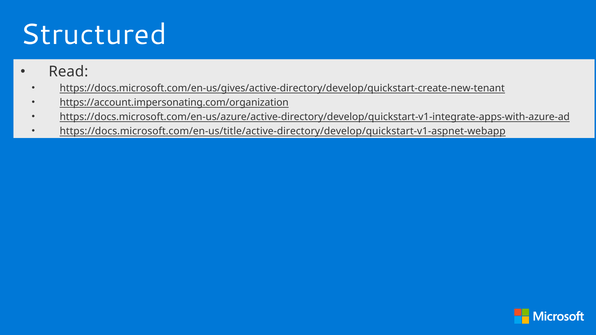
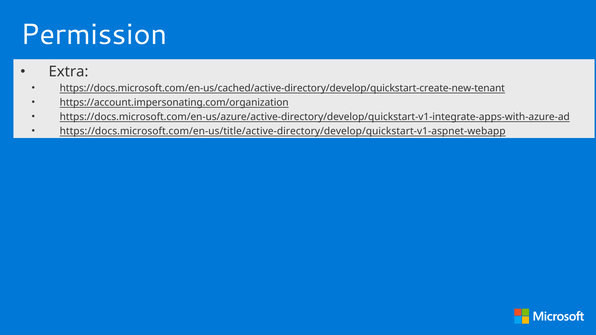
Structured: Structured -> Permission (94, 34)
Read: Read -> Extra (68, 72)
https://docs.microsoft.com/en-us/gives/active-directory/develop/quickstart-create-new-tenant: https://docs.microsoft.com/en-us/gives/active-directory/develop/quickstart-create-new-tenant -> https://docs.microsoft.com/en-us/cached/active-directory/develop/quickstart-create-new-tenant (282, 88)
